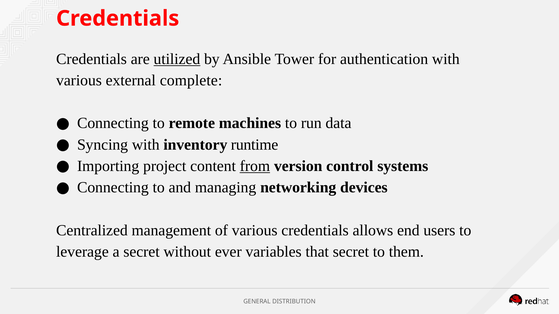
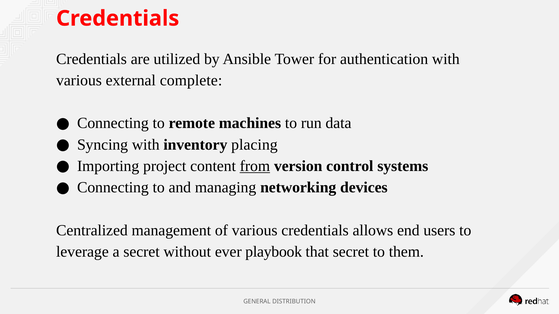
utilized underline: present -> none (177, 59)
runtime: runtime -> placing (254, 145)
variables: variables -> playbook (274, 252)
